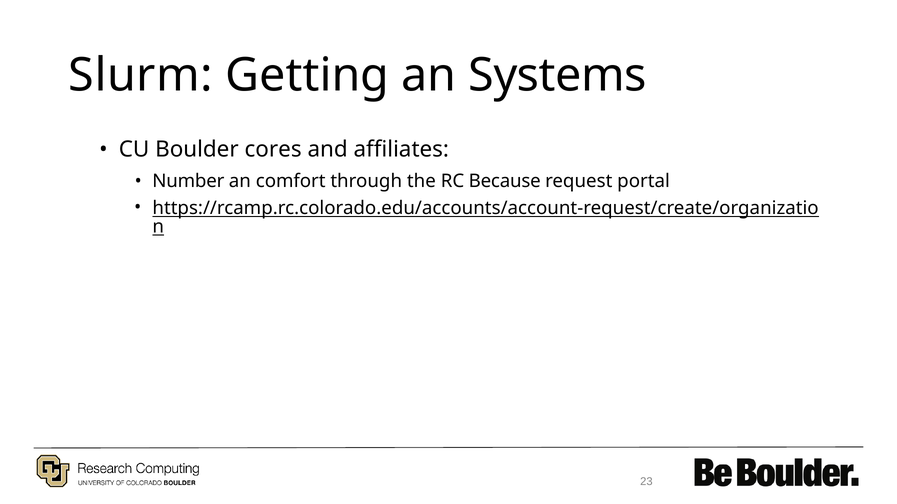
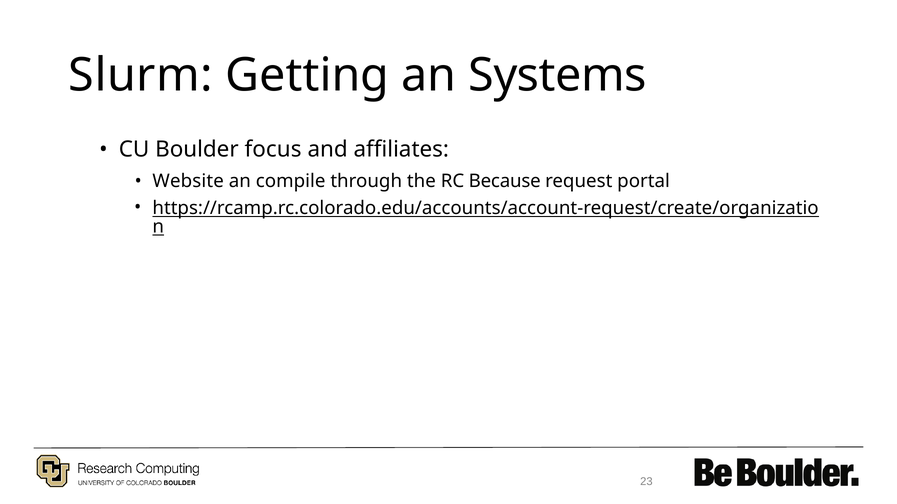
cores: cores -> focus (273, 150)
Number: Number -> Website (188, 181)
comfort: comfort -> compile (291, 181)
